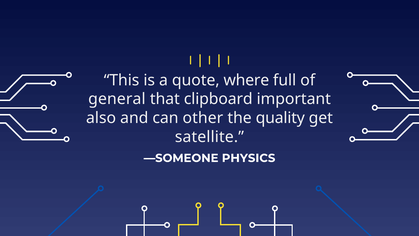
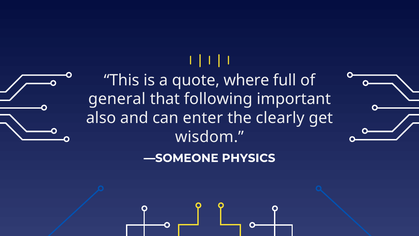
clipboard: clipboard -> following (218, 99)
other: other -> enter (203, 118)
quality: quality -> clearly (280, 118)
satellite: satellite -> wisdom (209, 137)
